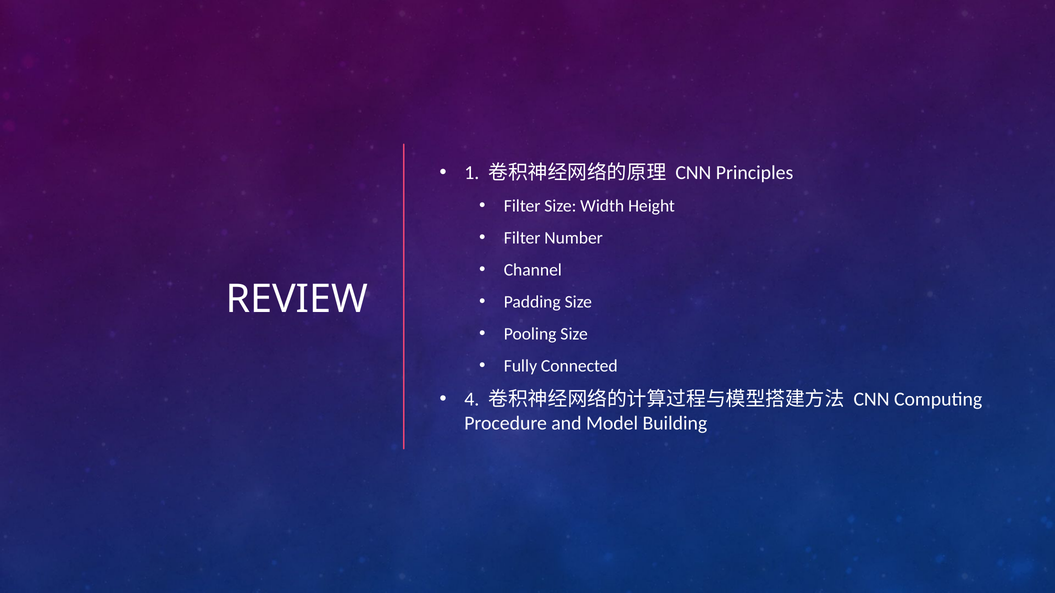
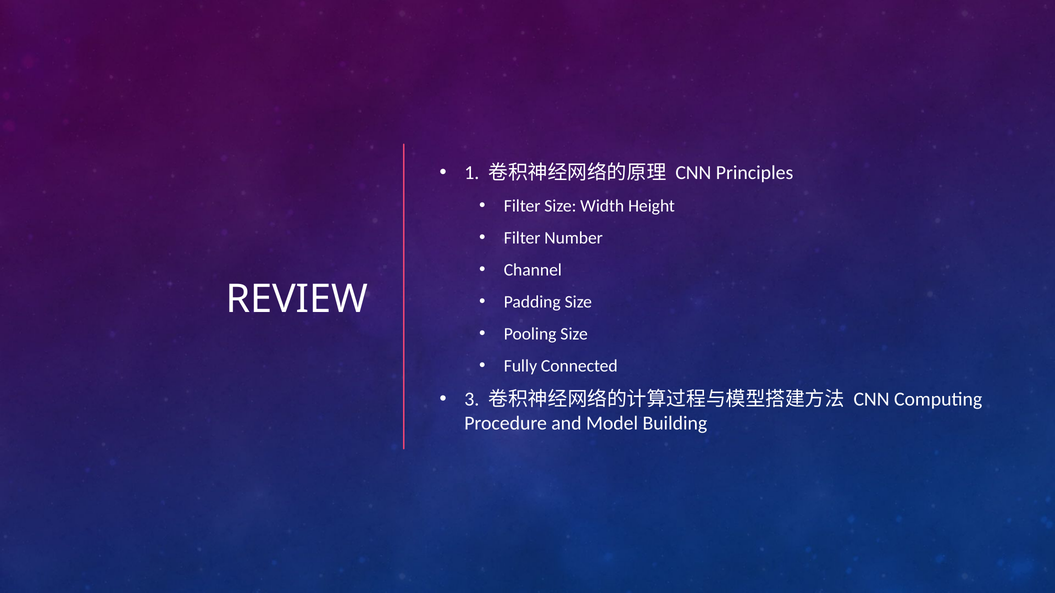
4: 4 -> 3 (472, 400)
